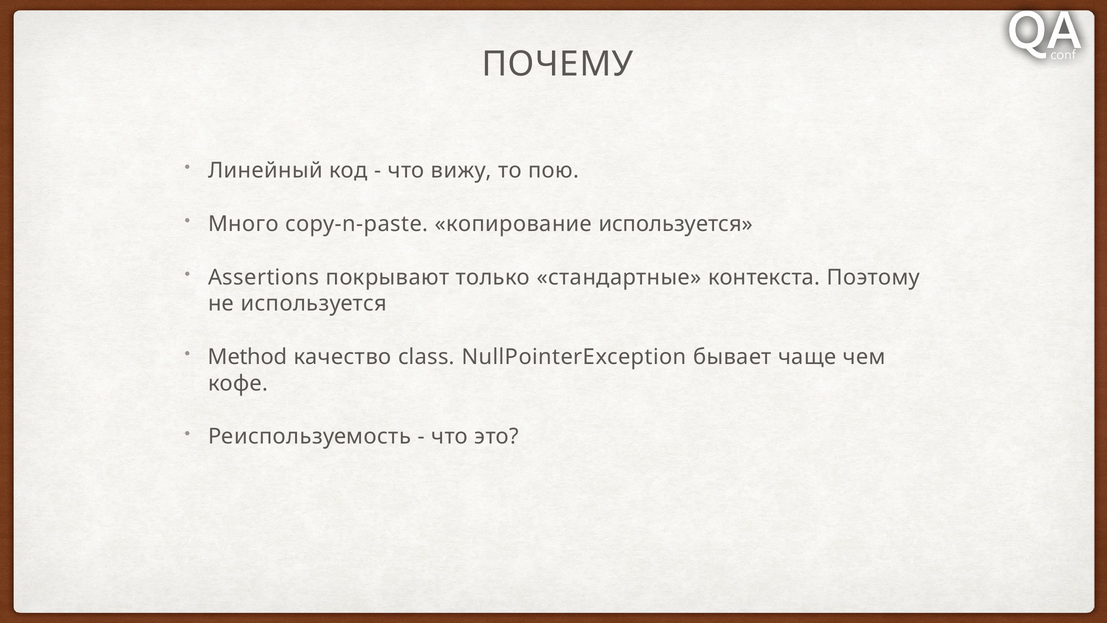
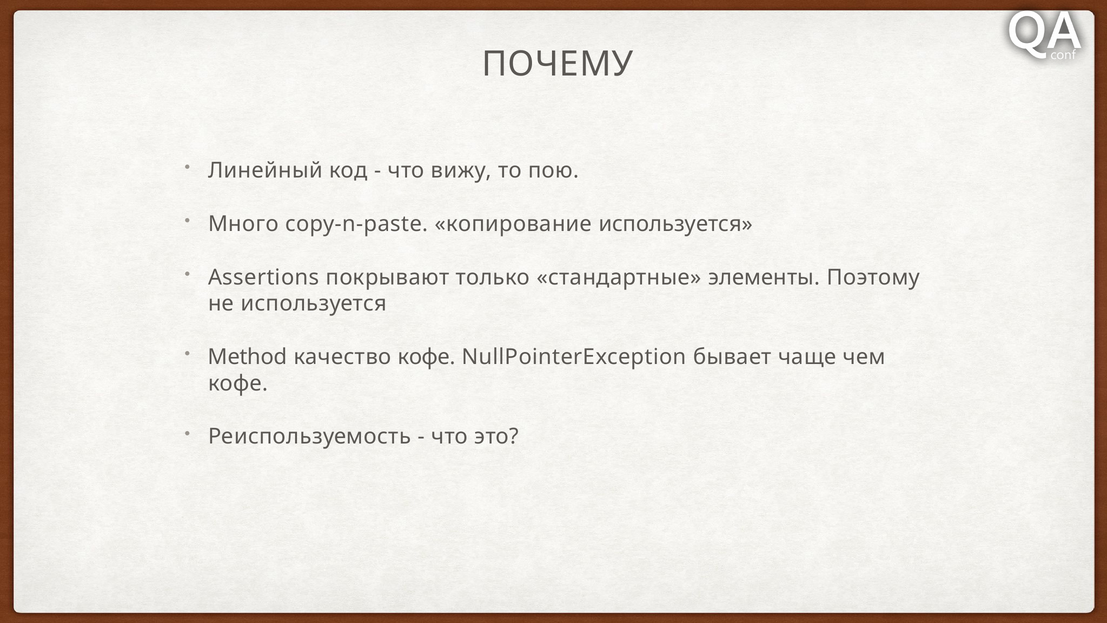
контекста: контекста -> элементы (764, 277)
качество class: class -> кофе (427, 357)
